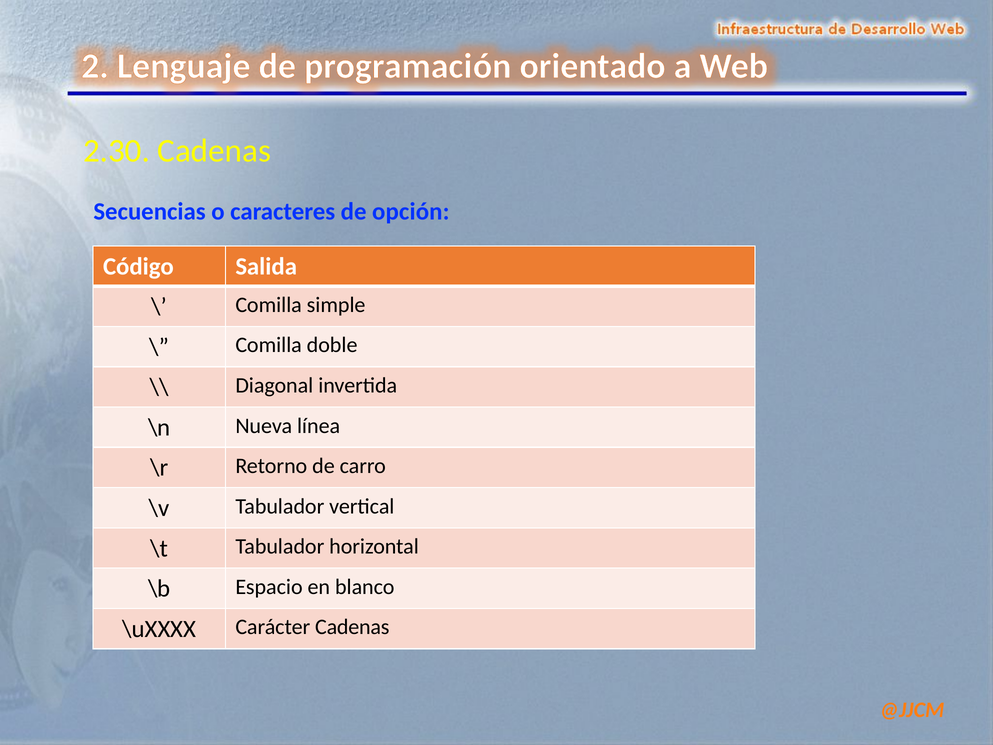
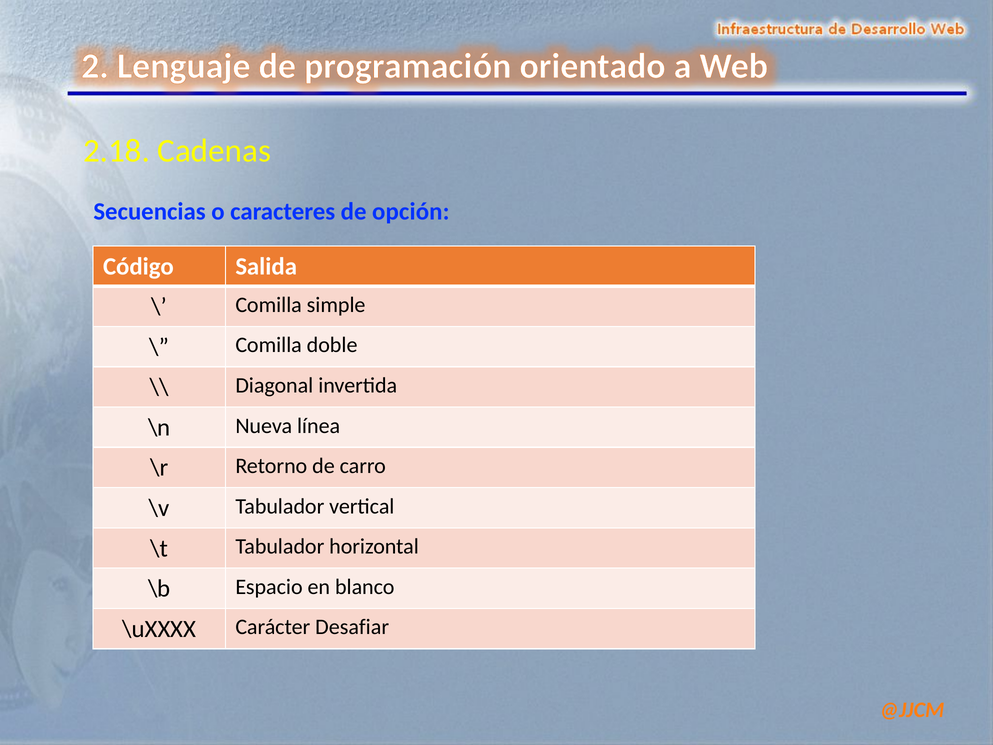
2.30: 2.30 -> 2.18 (117, 151)
Carácter Cadenas: Cadenas -> Desafiar (352, 627)
